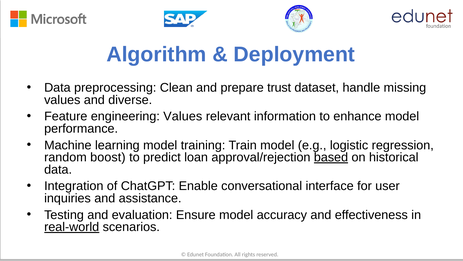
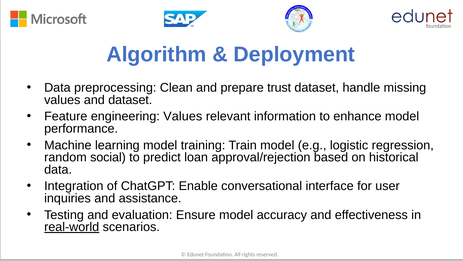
and diverse: diverse -> dataset (130, 100)
boost: boost -> social (108, 157)
based underline: present -> none (331, 157)
